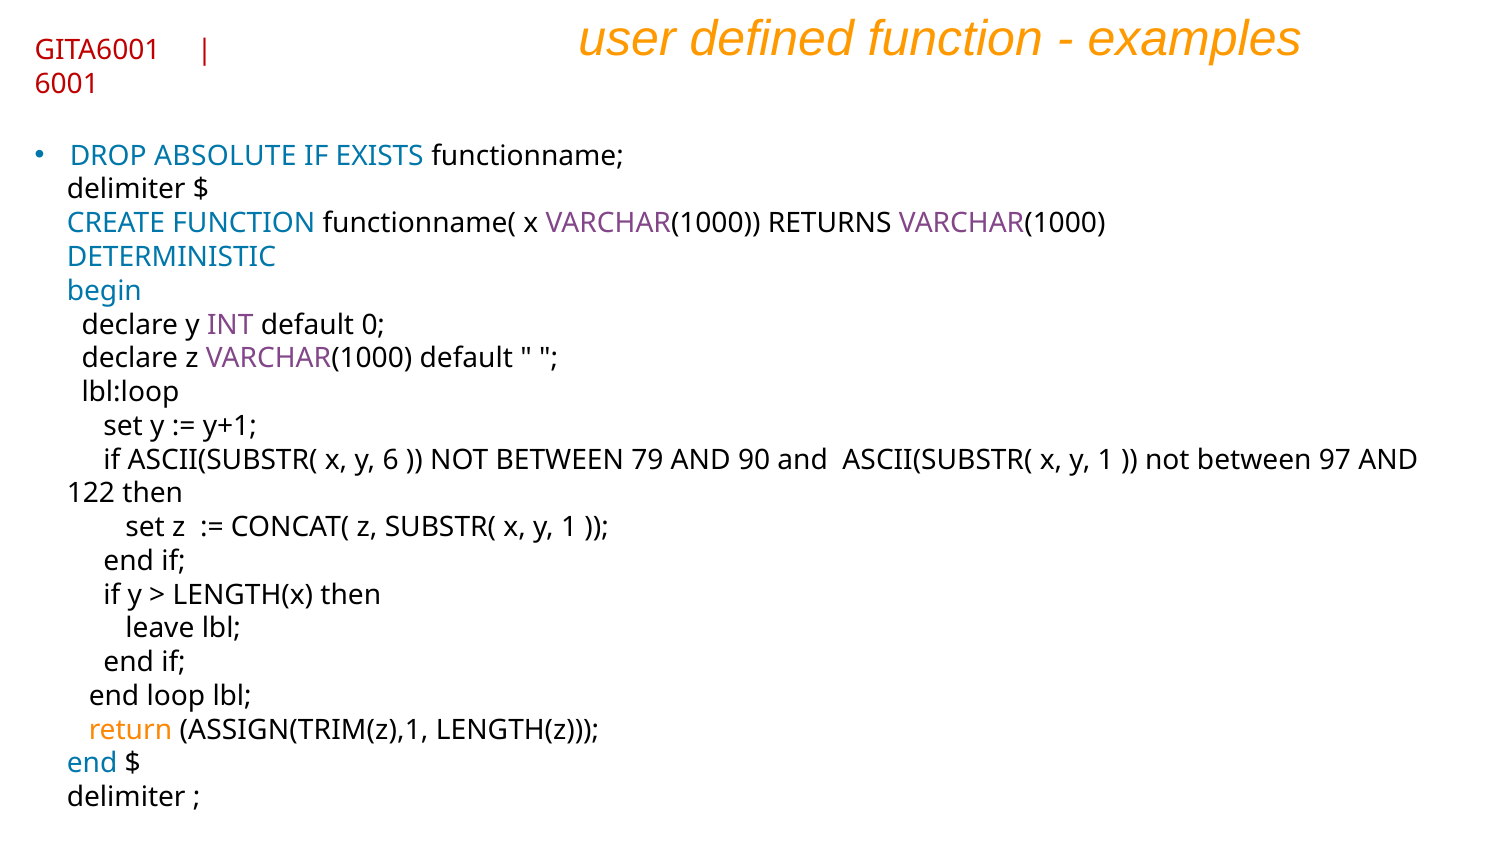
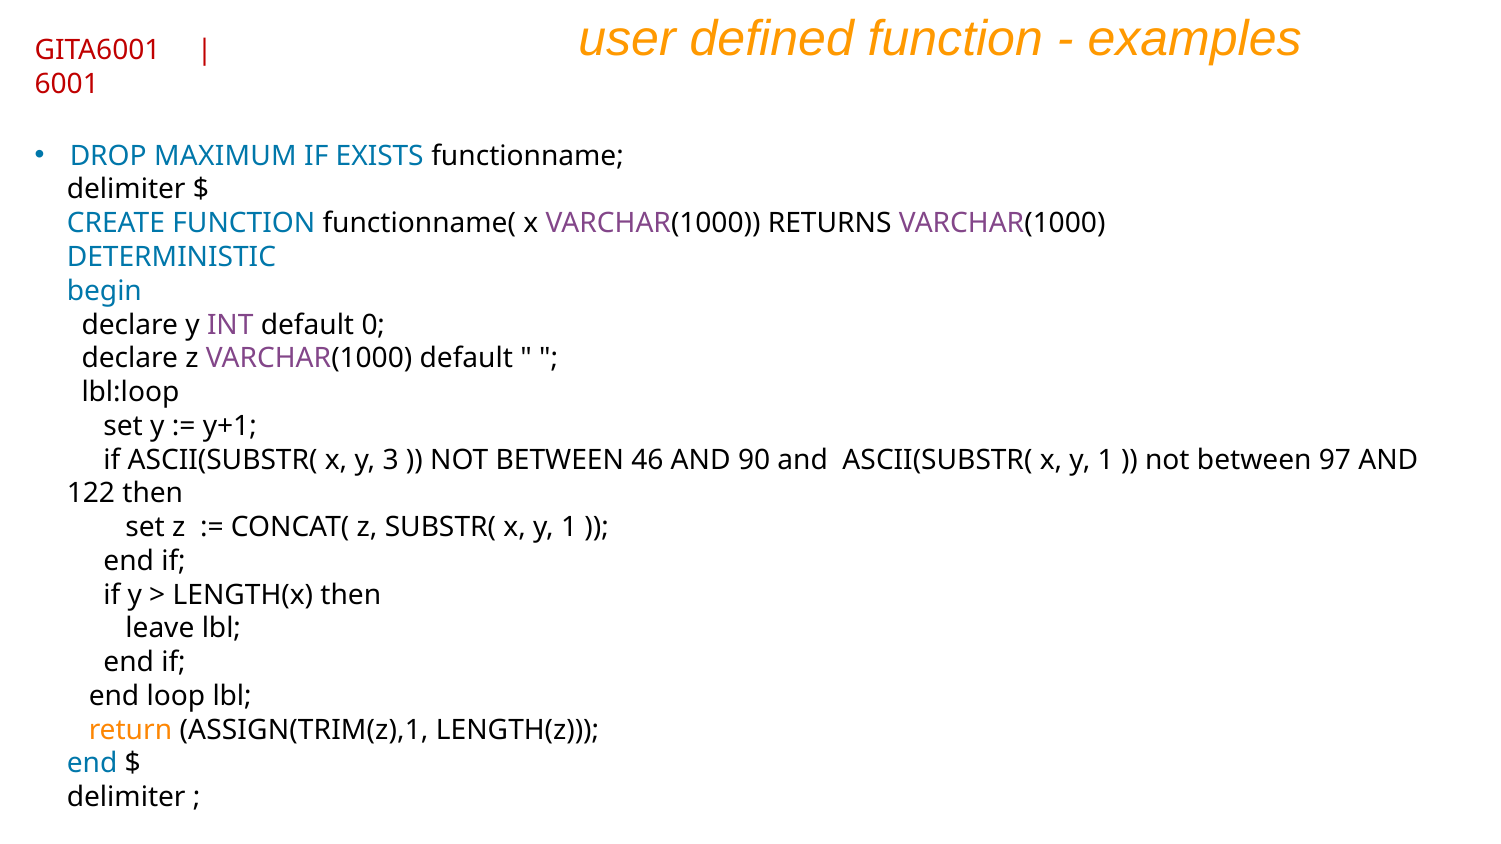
ABSOLUTE: ABSOLUTE -> MAXIMUM (225, 156)
6: 6 -> 3 (391, 460)
79: 79 -> 46 (647, 460)
